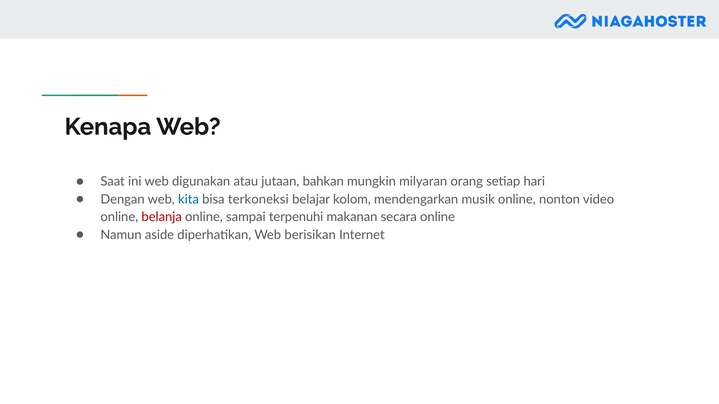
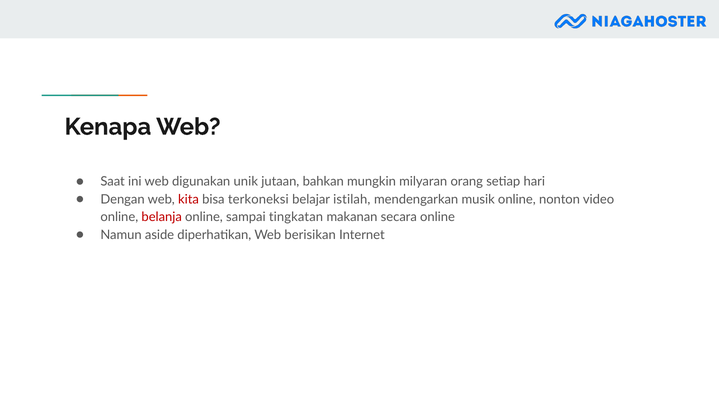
atau: atau -> unik (246, 182)
kita colour: blue -> red (188, 199)
kolom: kolom -> istilah (352, 199)
terpenuhi: terpenuhi -> tingkatan (296, 217)
